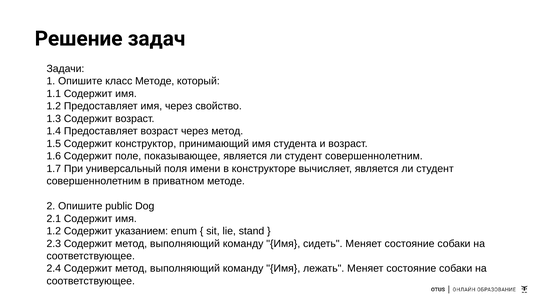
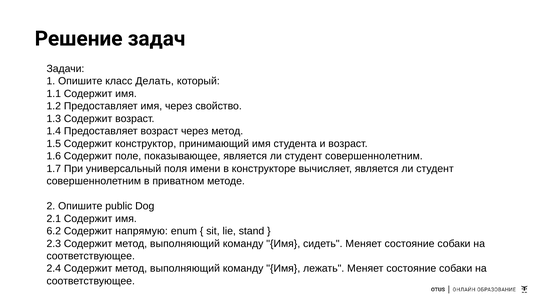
класс Методе: Методе -> Делать (155, 81)
1.2: 1.2 -> 6.2 (54, 231)
указанием: указанием -> напрямую (142, 231)
